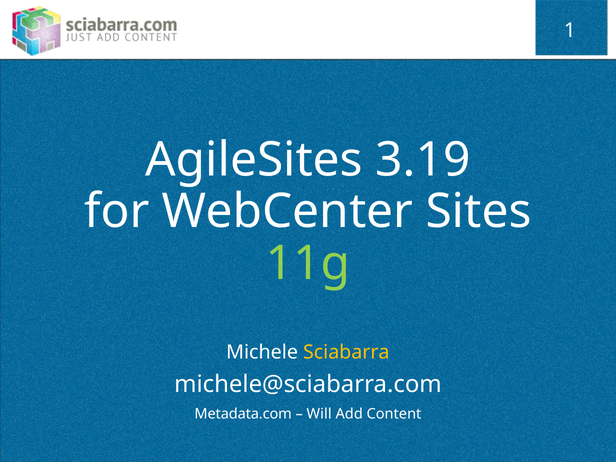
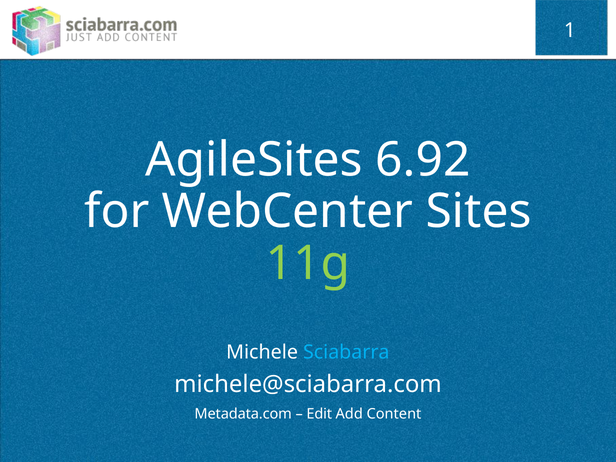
3.19: 3.19 -> 6.92 (423, 160)
Sciabarra colour: yellow -> light blue (346, 352)
Will: Will -> Edit (319, 414)
